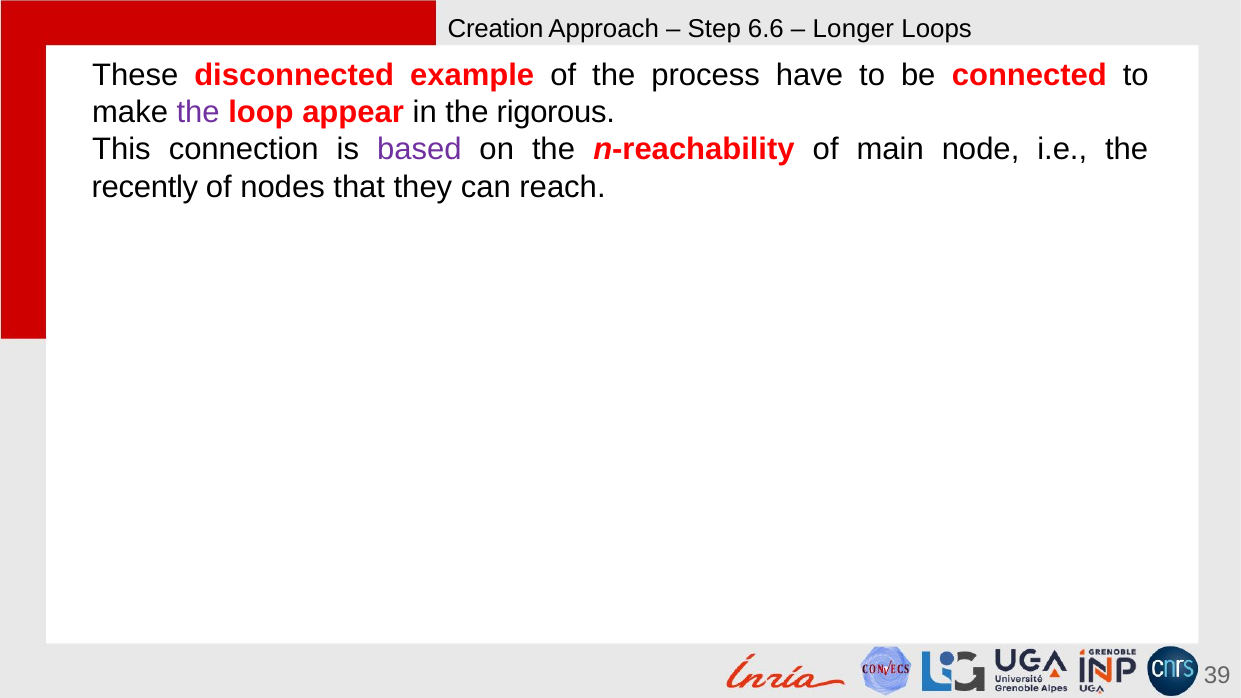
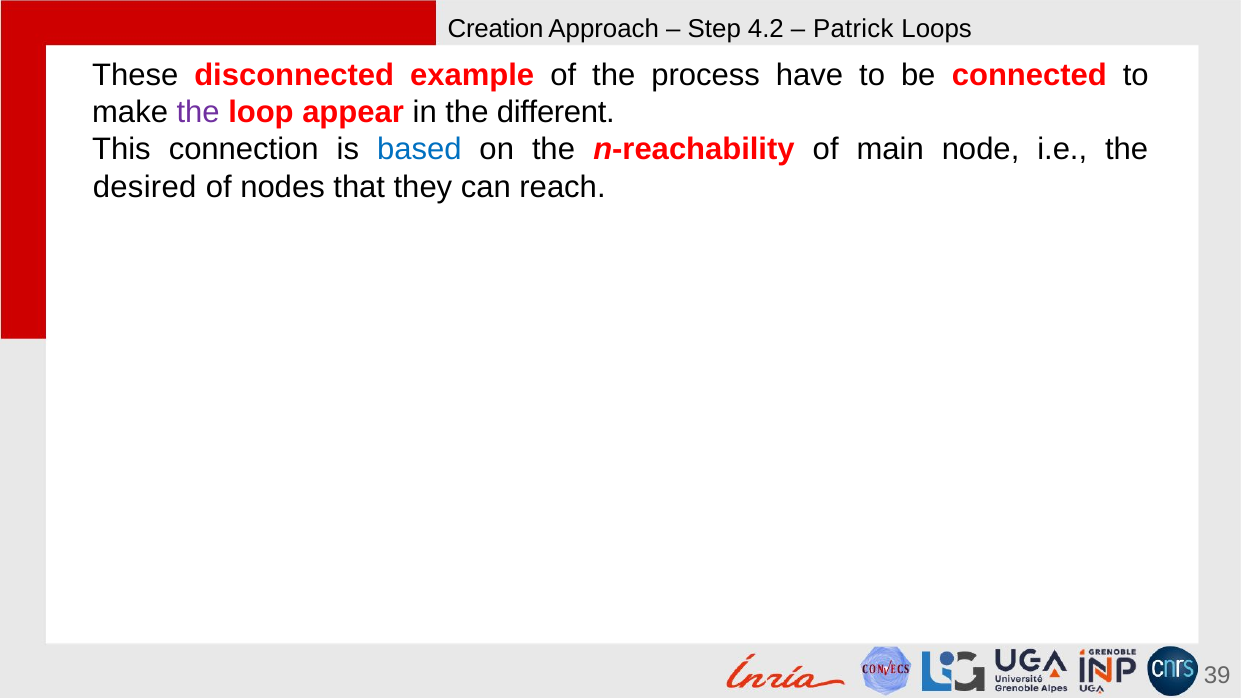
6.6: 6.6 -> 4.2 (766, 29)
Longer: Longer -> Patrick (853, 29)
rigorous: rigorous -> different (556, 113)
based colour: purple -> blue (419, 150)
recently: recently -> desired (145, 187)
